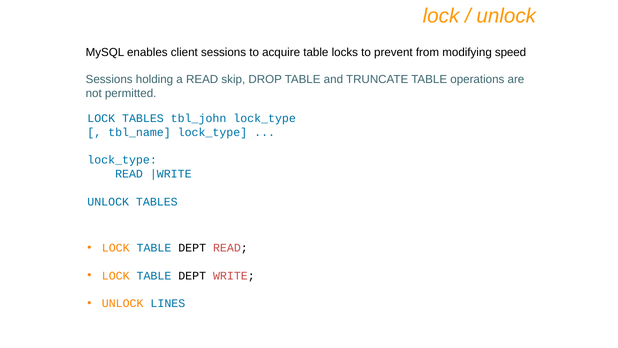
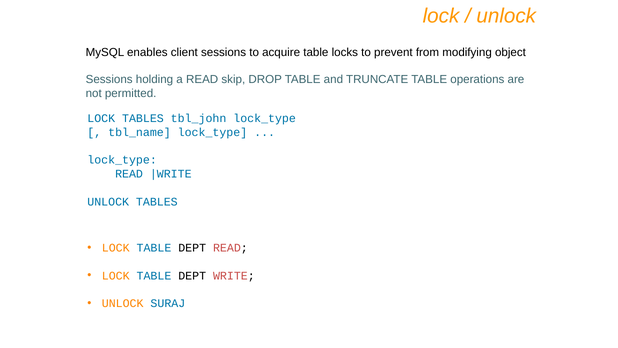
speed: speed -> object (510, 53)
LINES: LINES -> SURAJ (168, 303)
